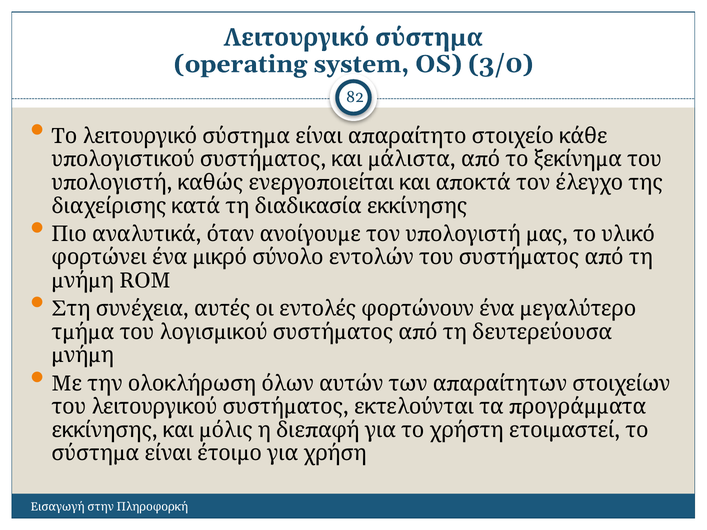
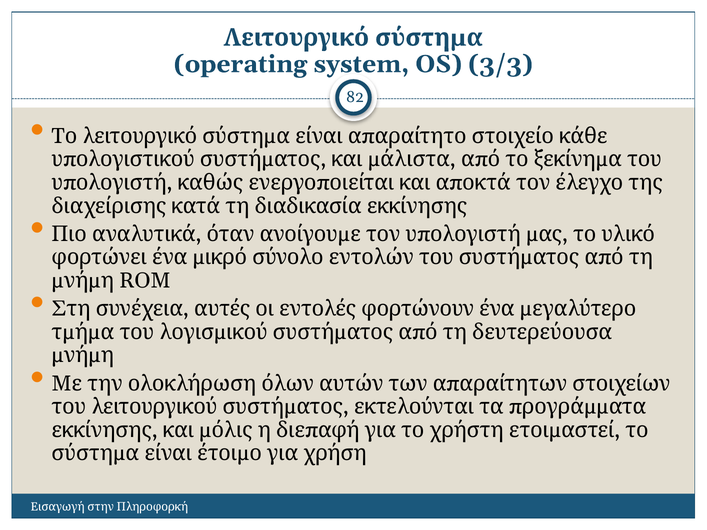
3/0: 3/0 -> 3/3 (501, 64)
